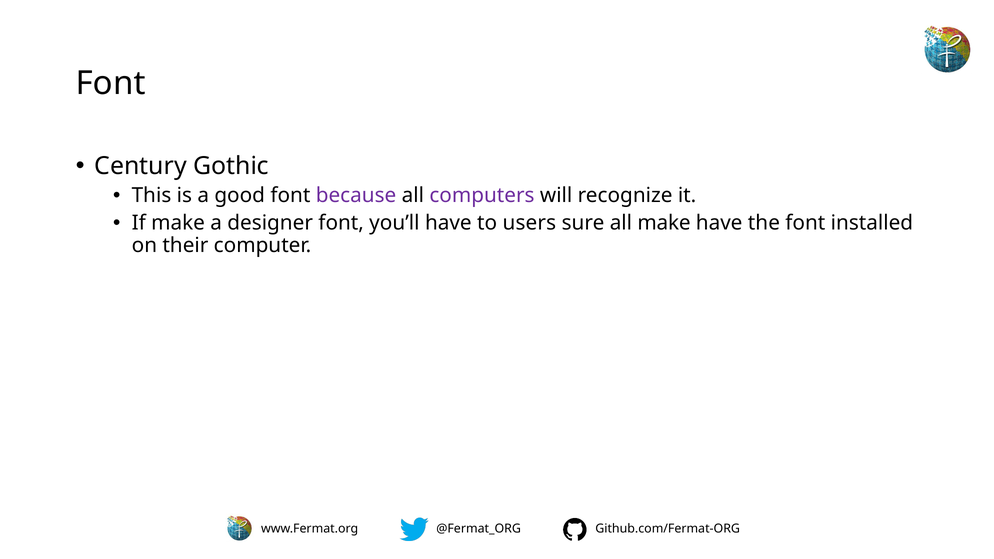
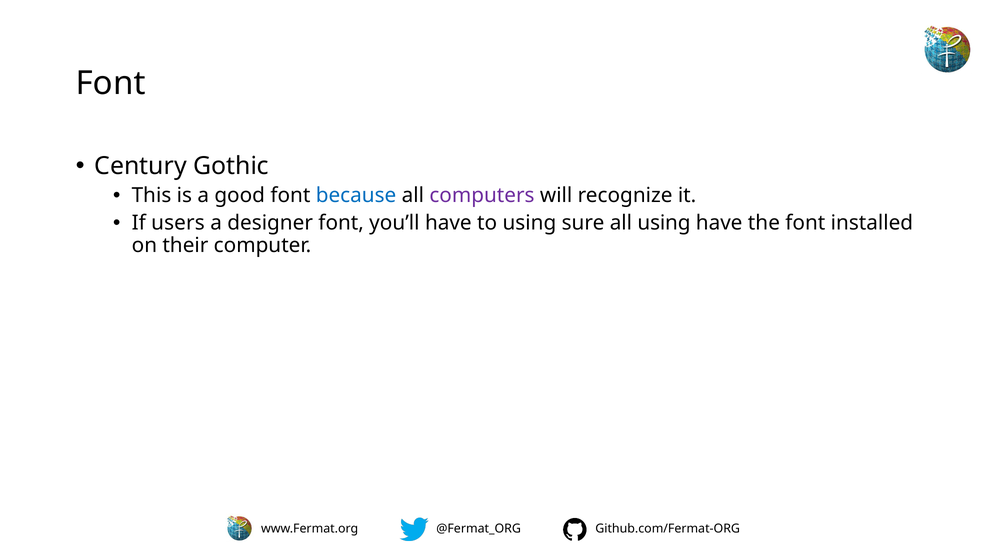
because colour: purple -> blue (356, 196)
If make: make -> users (178, 223)
to users: users -> using (529, 223)
all make: make -> using (664, 223)
